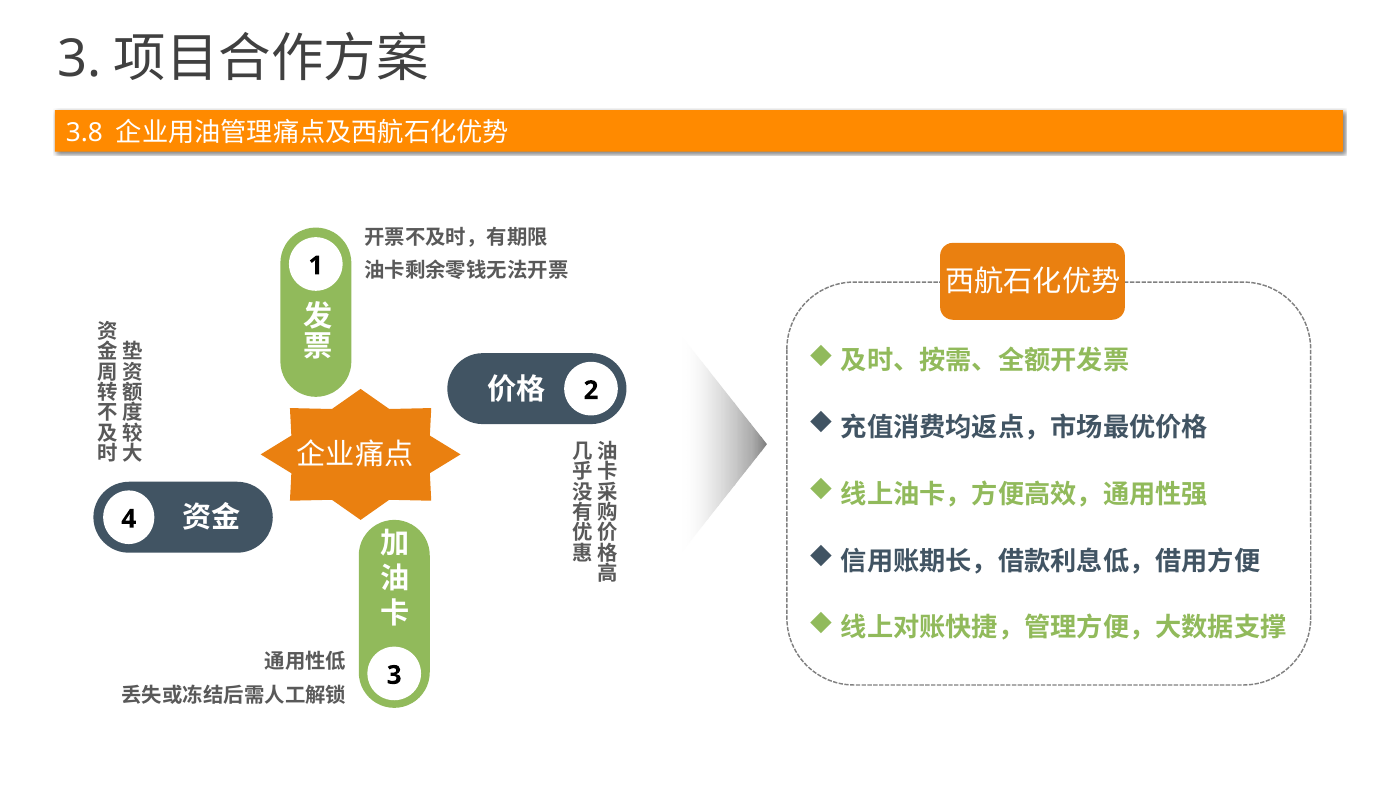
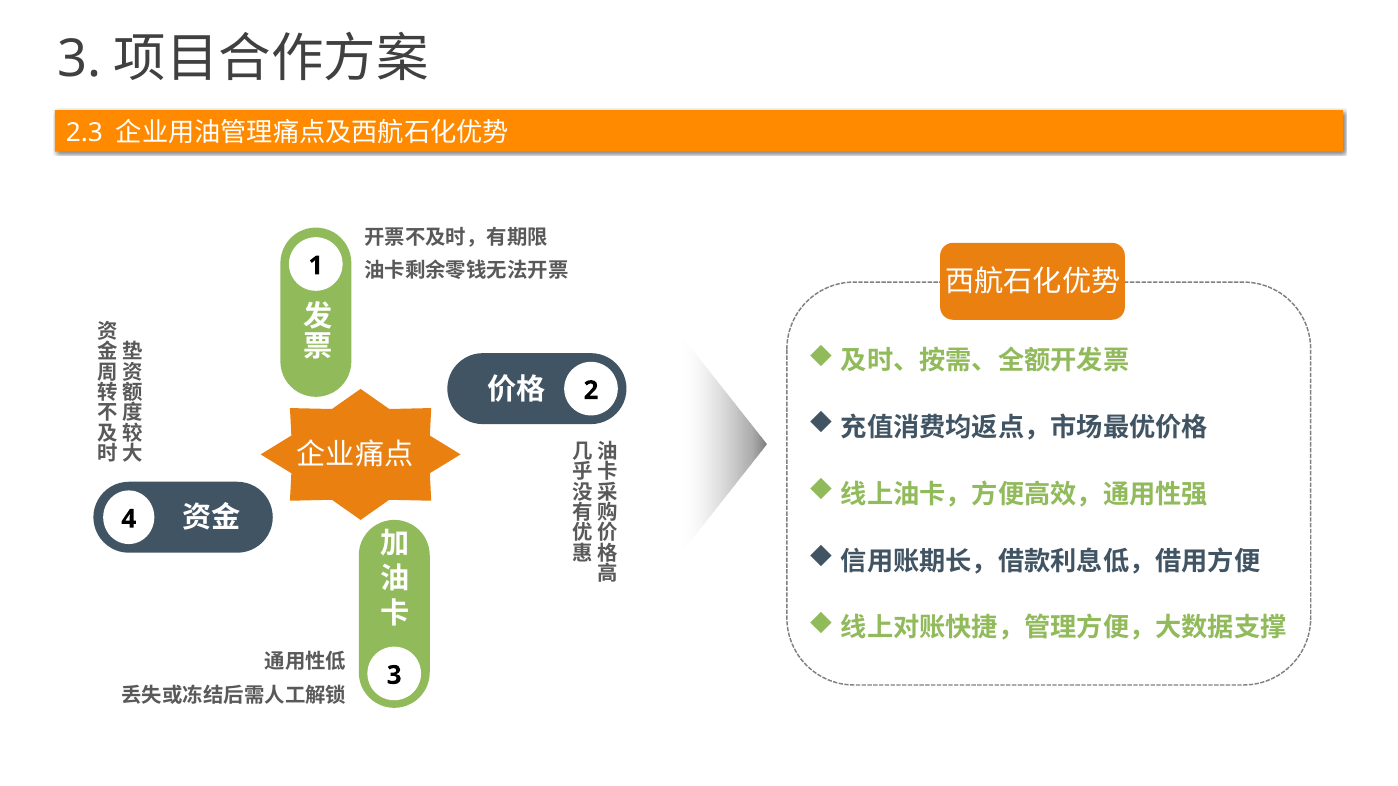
3.8: 3.8 -> 2.3 (84, 133)
